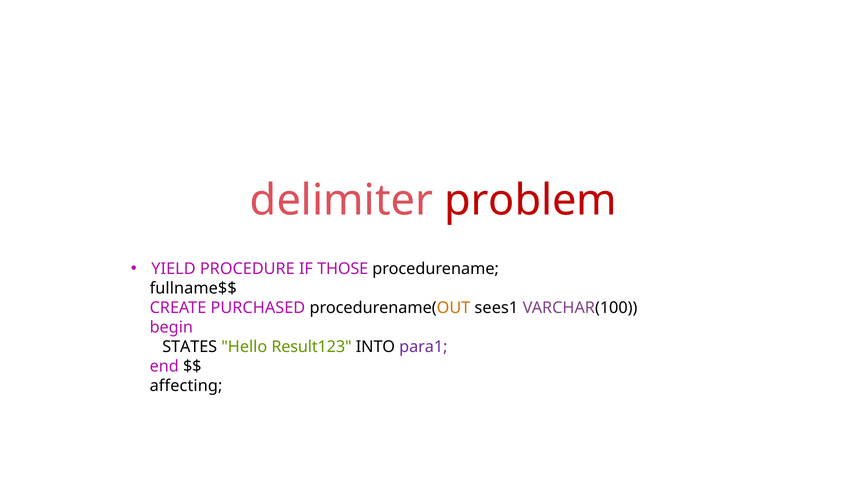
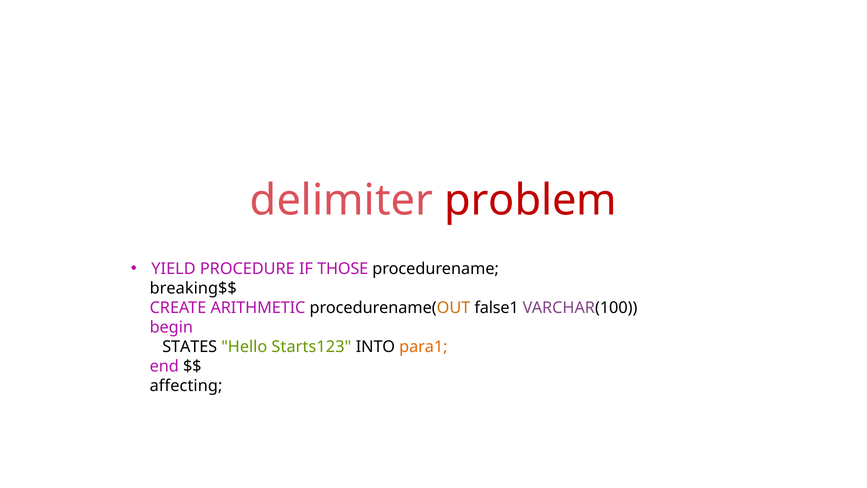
fullname$$: fullname$$ -> breaking$$ (193, 288)
PURCHASED: PURCHASED -> ARITHMETIC (258, 308)
sees1: sees1 -> false1 (497, 308)
Result123: Result123 -> Starts123 (311, 347)
para1 colour: purple -> orange (423, 347)
